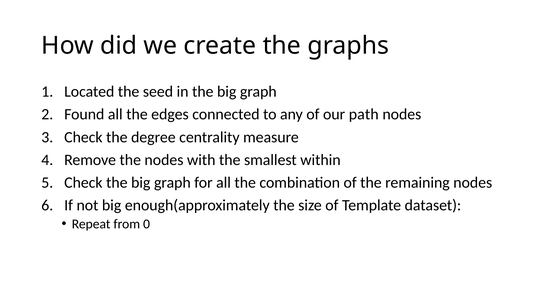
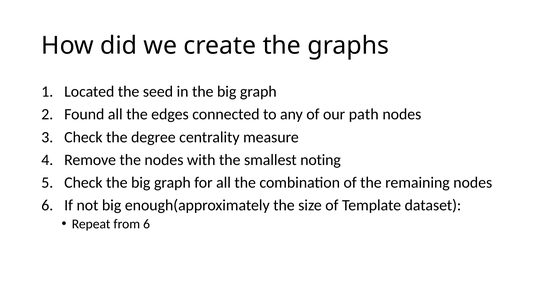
within: within -> noting (321, 160)
from 0: 0 -> 6 (147, 224)
